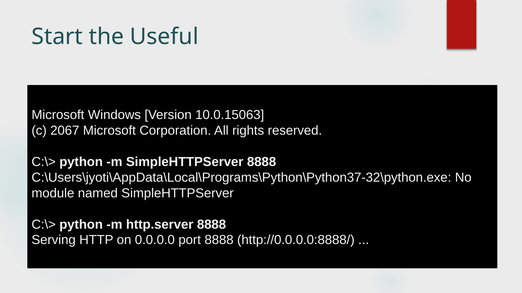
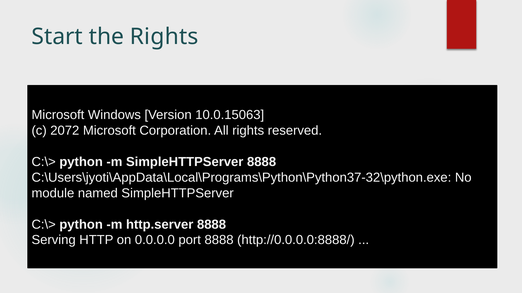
the Useful: Useful -> Rights (164, 37)
2067: 2067 -> 2072 (65, 131)
